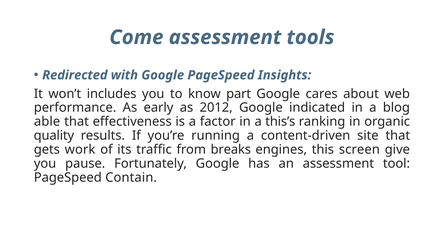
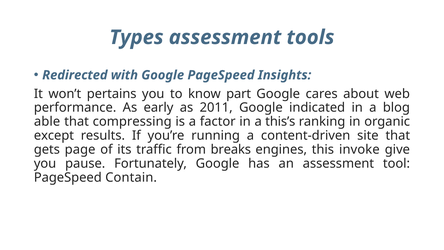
Come: Come -> Types (136, 37)
includes: includes -> pertains (112, 94)
2012: 2012 -> 2011 (216, 108)
effectiveness: effectiveness -> compressing (132, 122)
quality: quality -> except (54, 136)
work: work -> page (80, 149)
screen: screen -> invoke (359, 149)
